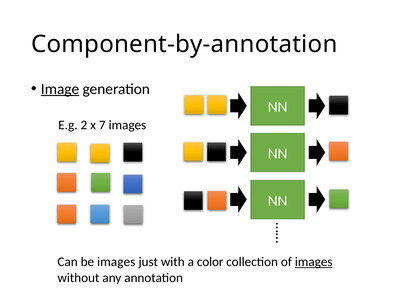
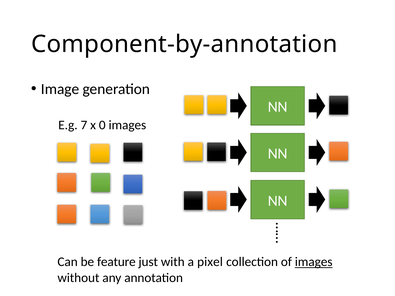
Image underline: present -> none (60, 89)
2: 2 -> 7 (84, 125)
7: 7 -> 0 (102, 125)
be images: images -> feature (116, 262)
color: color -> pixel (210, 262)
